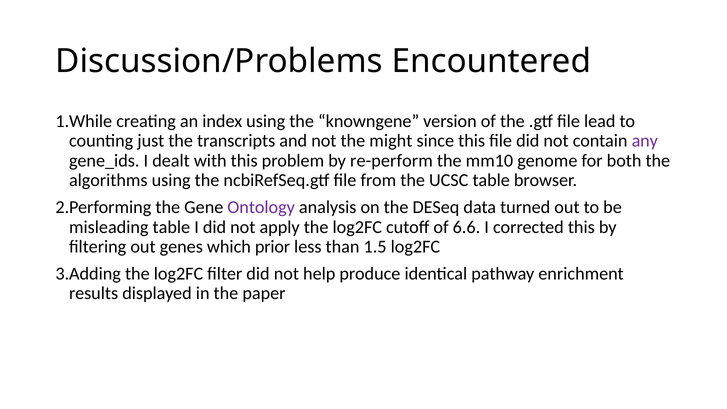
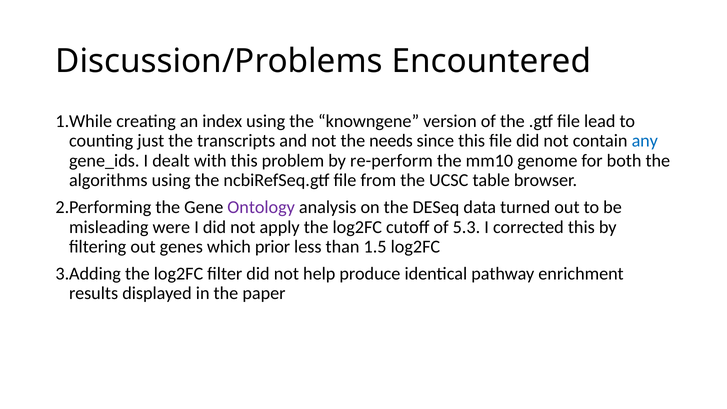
might: might -> needs (391, 141)
any colour: purple -> blue (645, 141)
misleading table: table -> were (171, 227)
6.6: 6.6 -> 5.3 (466, 227)
